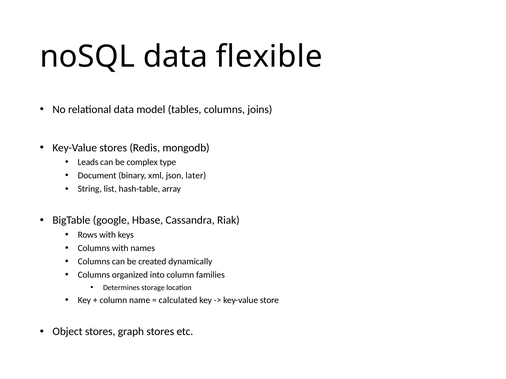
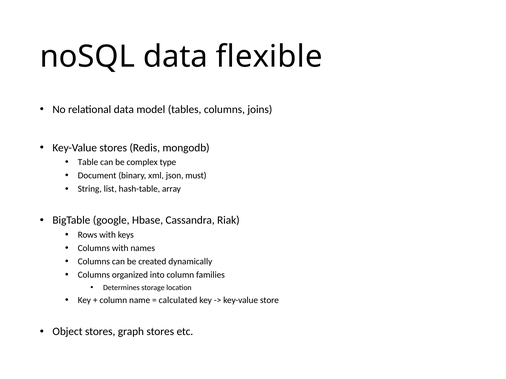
Leads: Leads -> Table (88, 162)
later: later -> must (196, 176)
